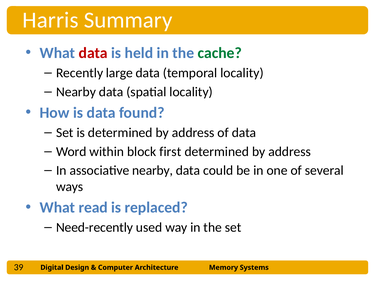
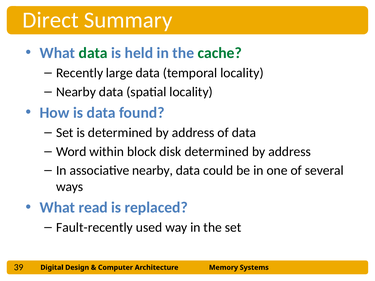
Harris: Harris -> Direct (51, 20)
data colour: red -> green (93, 53)
first: first -> disk (170, 152)
Need-recently: Need-recently -> Fault-recently (94, 228)
